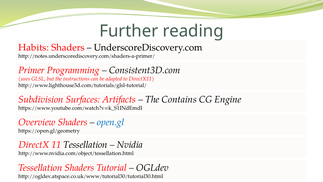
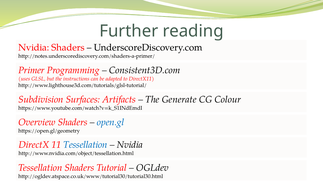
Habits: Habits -> Nvidia (34, 47)
Contains: Contains -> Generate (179, 99)
Engine: Engine -> Colour (228, 99)
Tessellation colour: black -> blue (85, 145)
